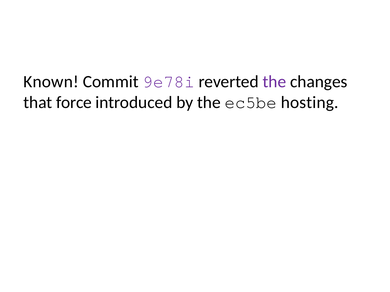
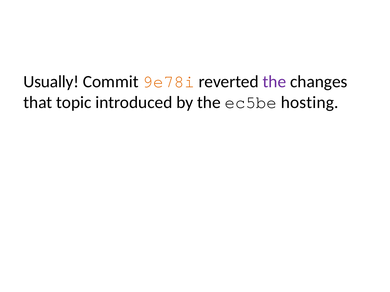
Known: Known -> Usually (51, 82)
9e78i colour: purple -> orange (169, 82)
force: force -> topic (74, 103)
